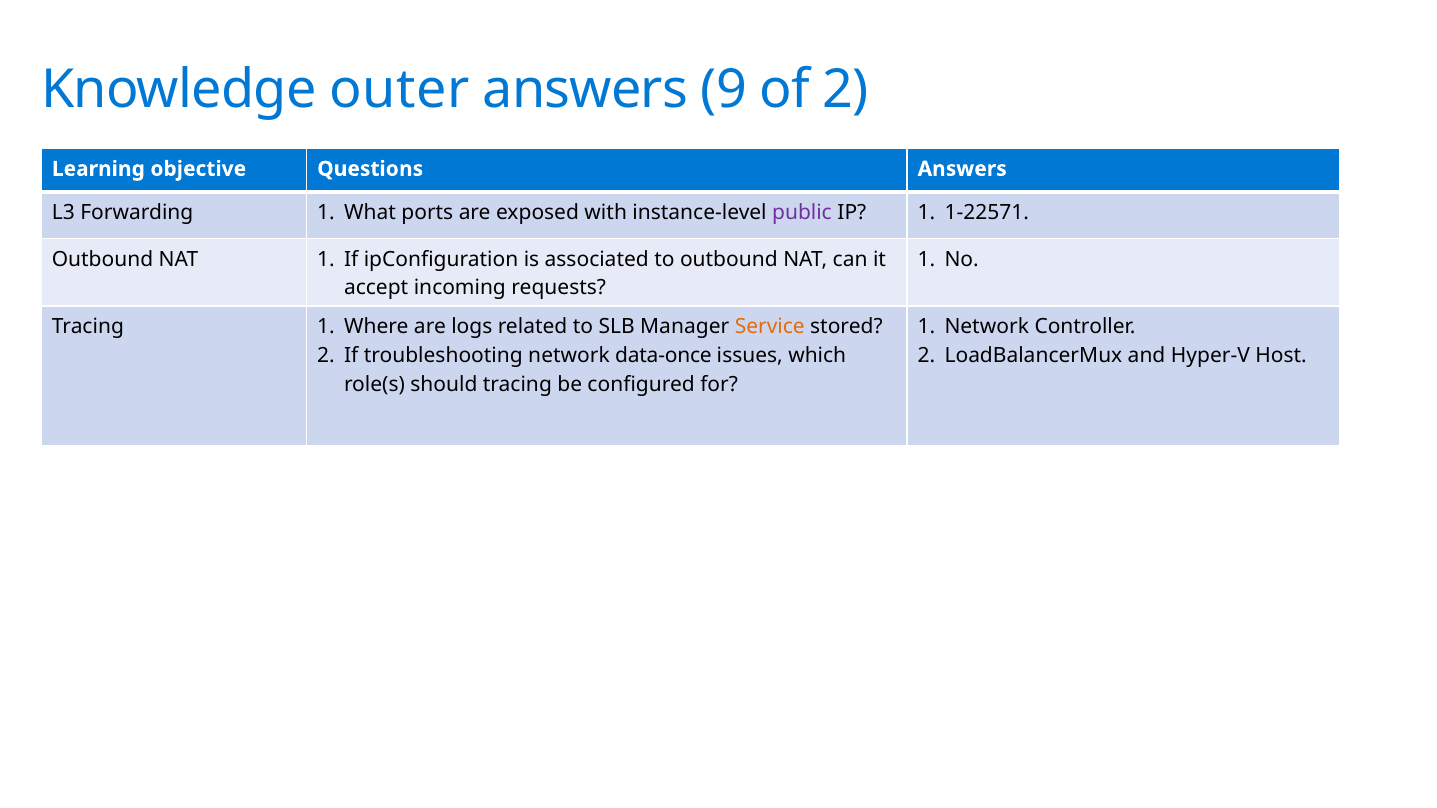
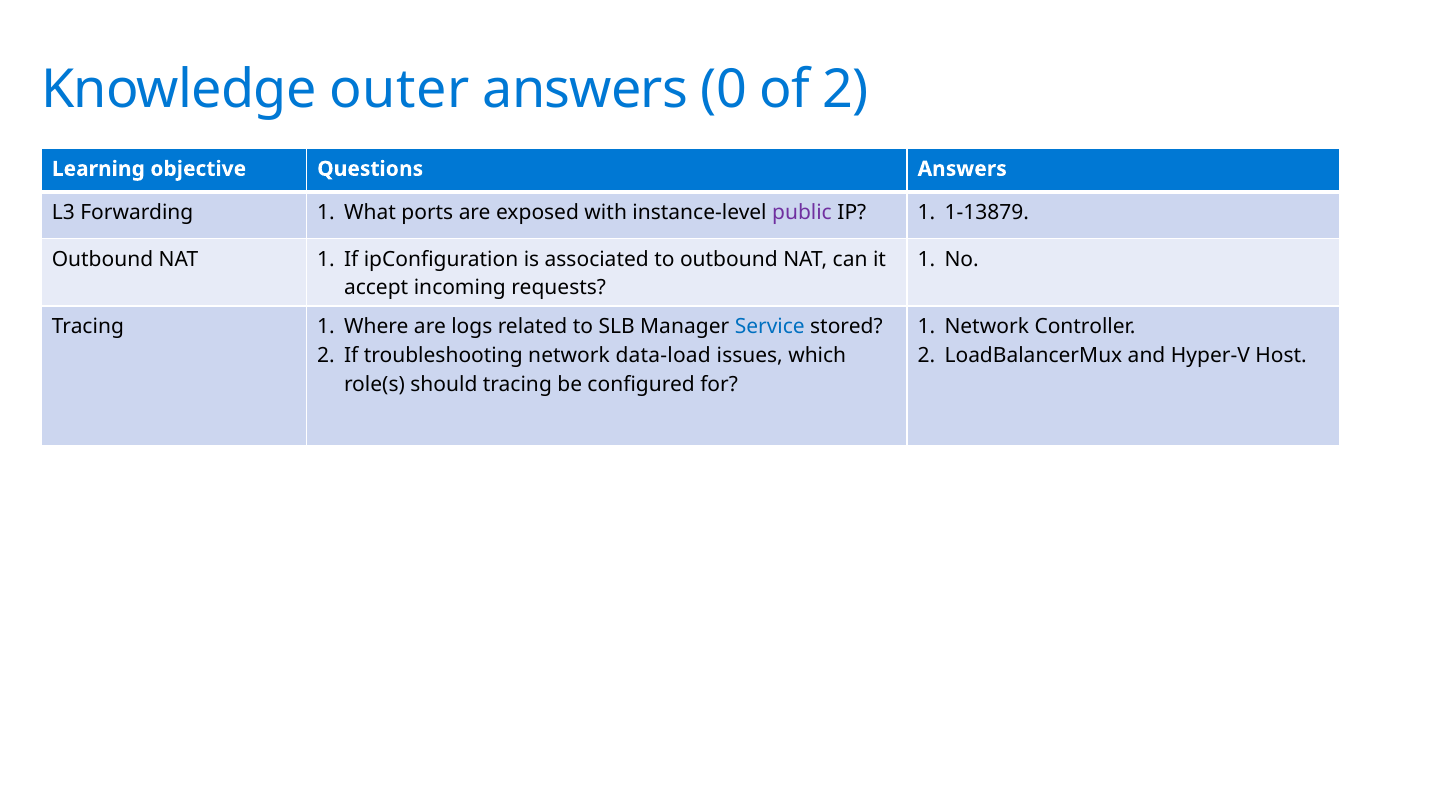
9: 9 -> 0 (724, 90)
1-22571: 1-22571 -> 1-13879 (987, 213)
Service colour: orange -> blue (770, 327)
data-once: data-once -> data-load (663, 356)
